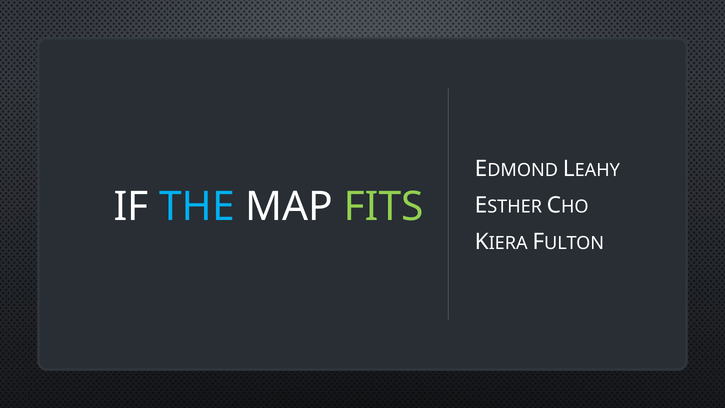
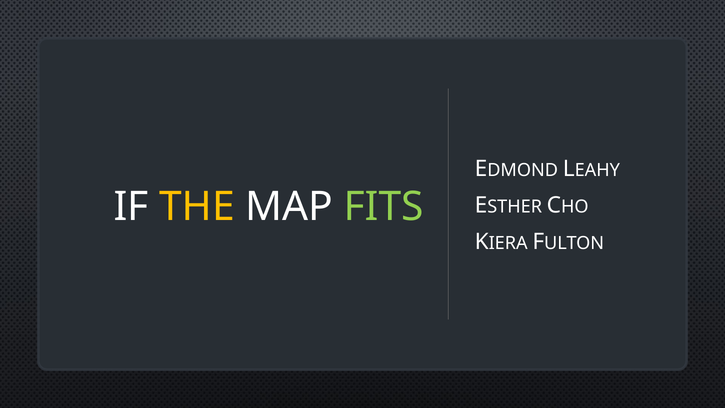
THE colour: light blue -> yellow (197, 206)
